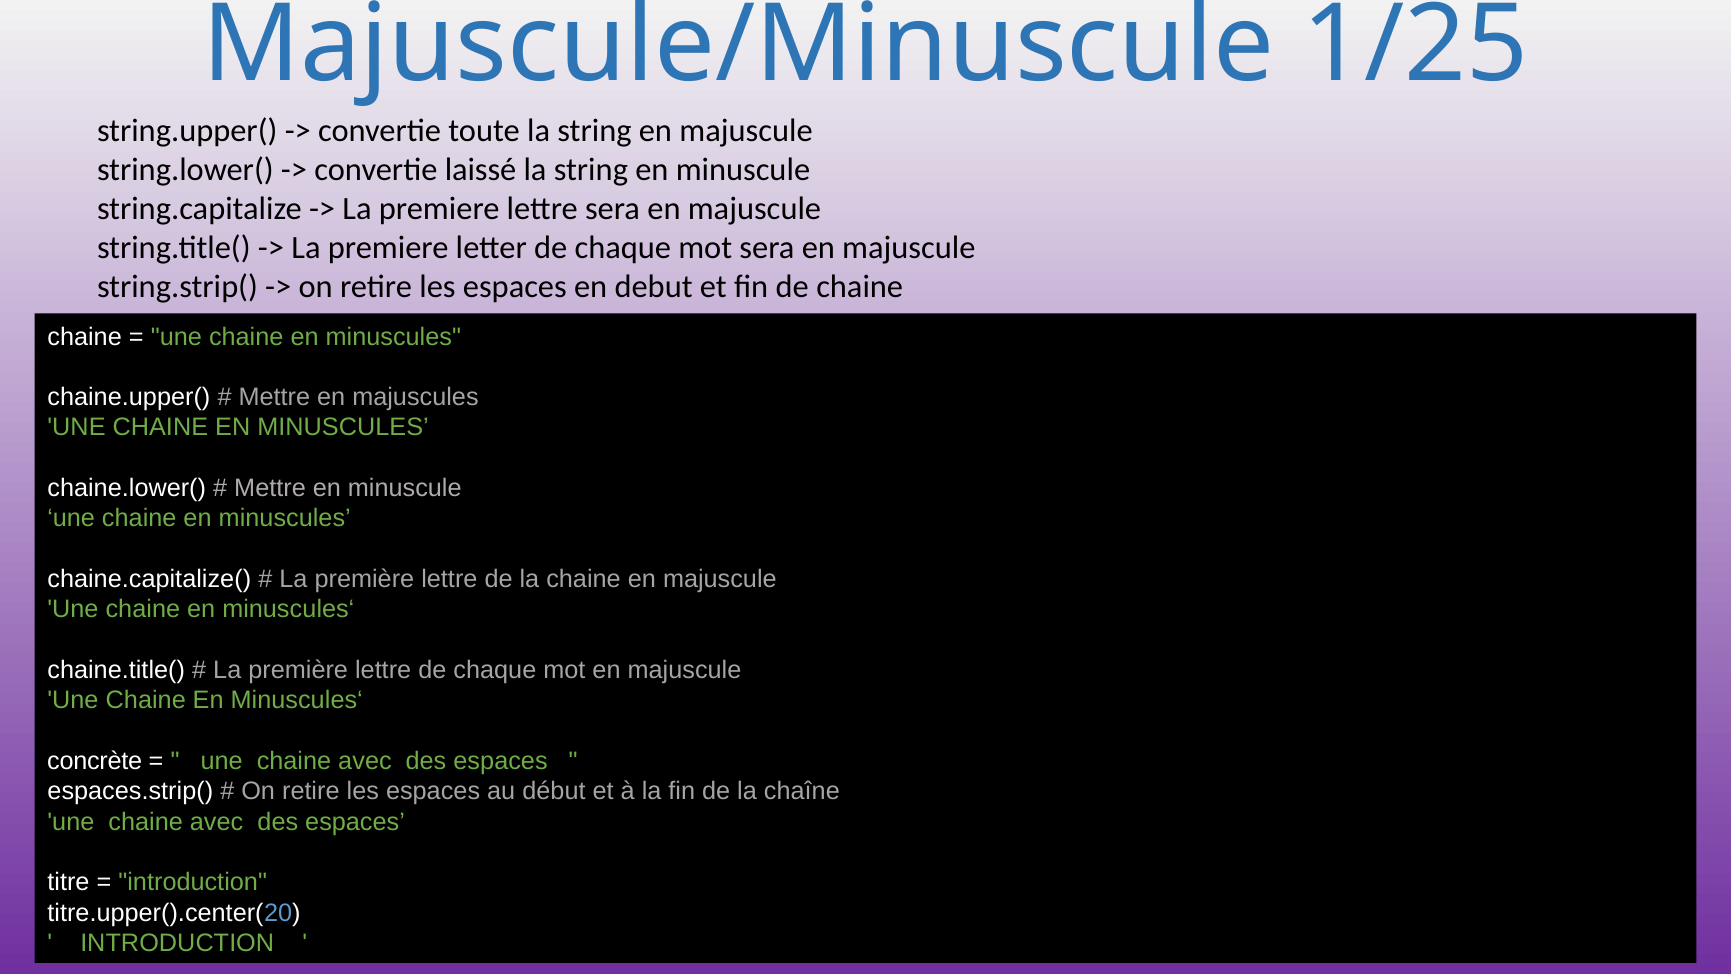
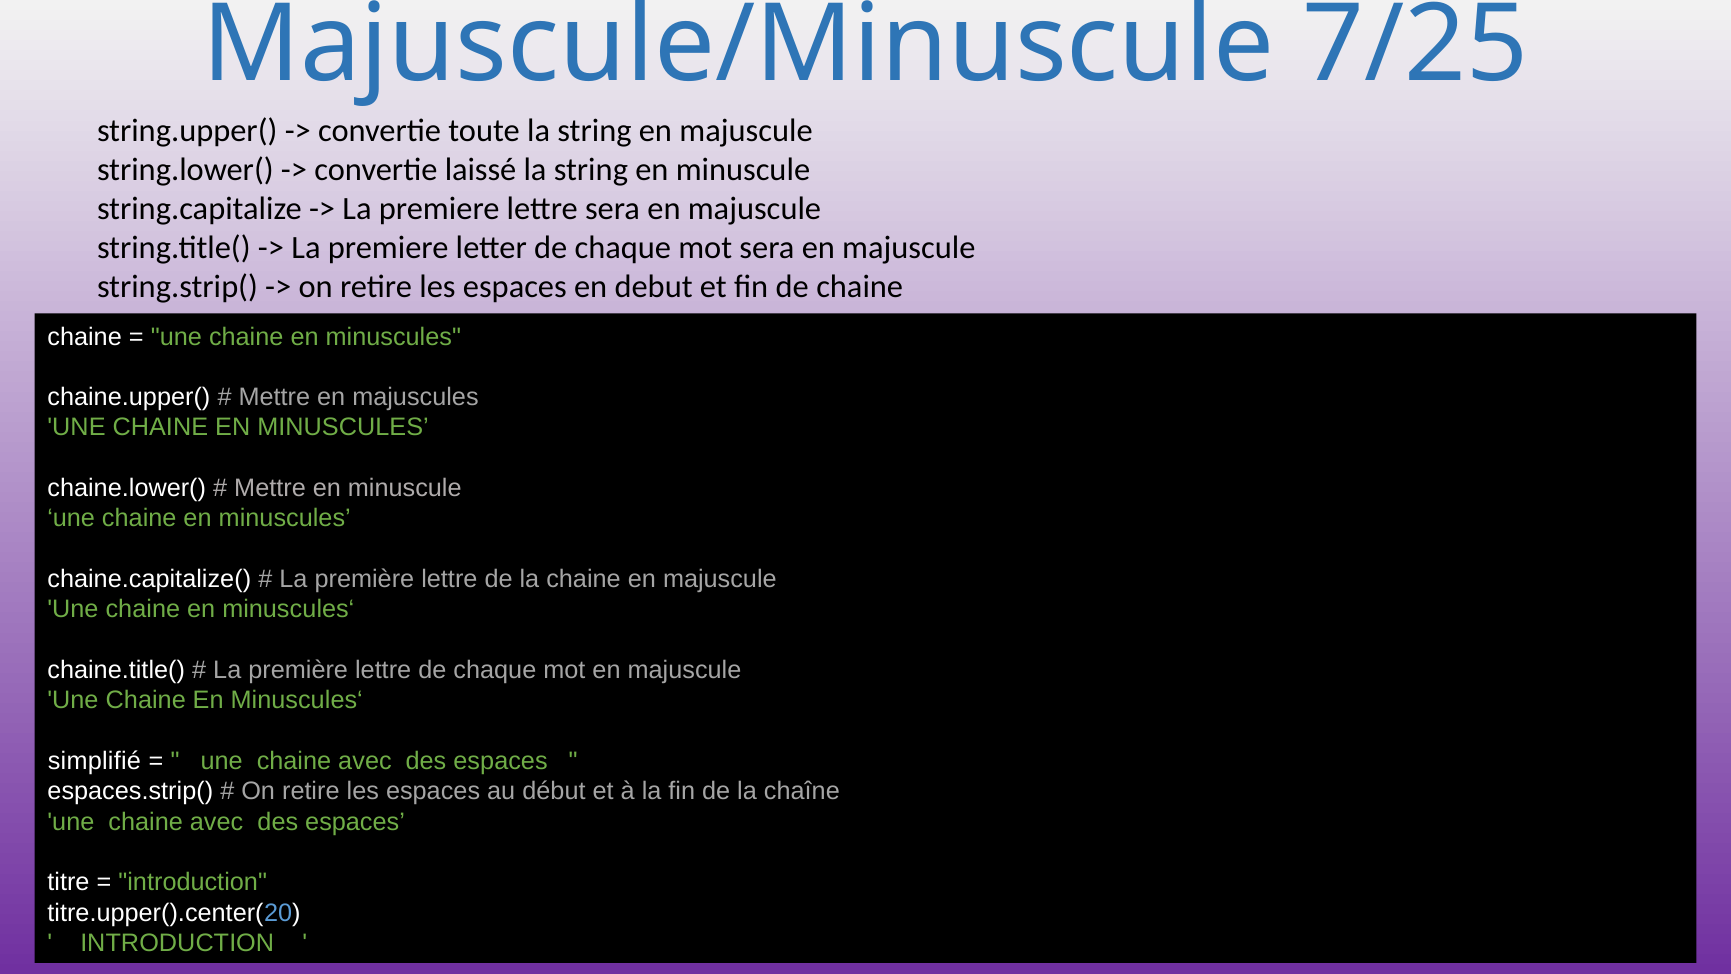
1/25: 1/25 -> 7/25 (1416, 45)
concrète: concrète -> simplifié (94, 761)
